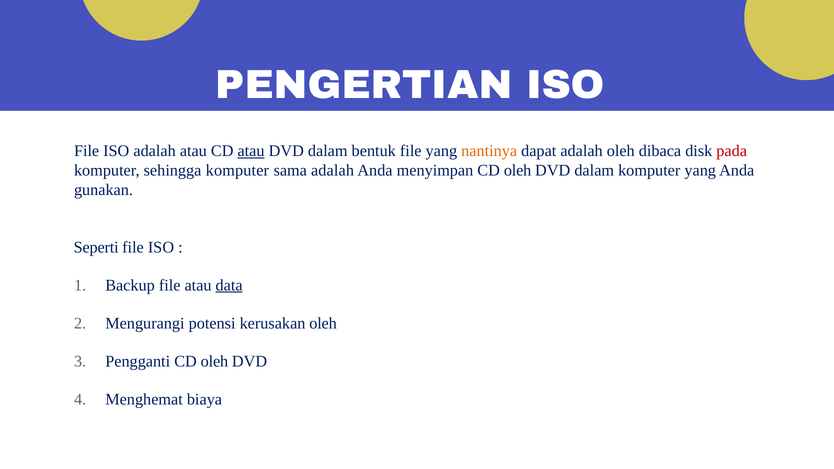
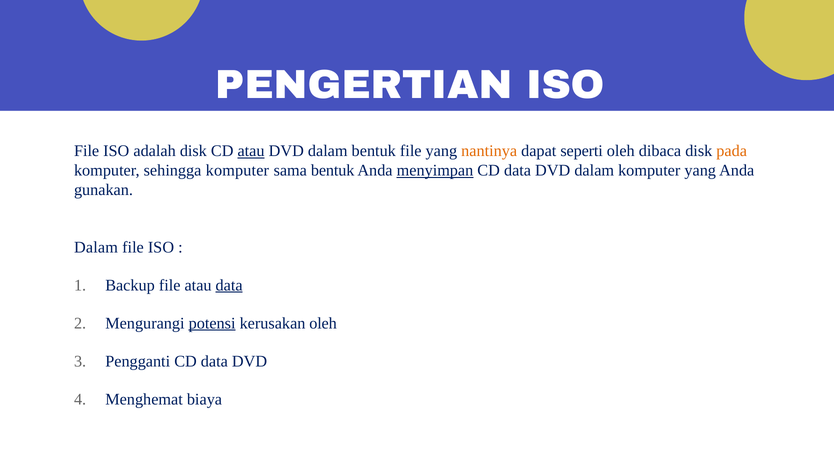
adalah atau: atau -> disk (193, 151)
dapat adalah: adalah -> seperti (582, 151)
pada colour: red -> orange (732, 151)
sama adalah: adalah -> bentuk (333, 170)
menyimpan underline: none -> present (435, 170)
oleh: oleh -> data (518, 170)
Seperti: Seperti -> Dalam (96, 247)
potensi underline: none -> present (212, 323)
Pengganti CD oleh: oleh -> data (214, 361)
